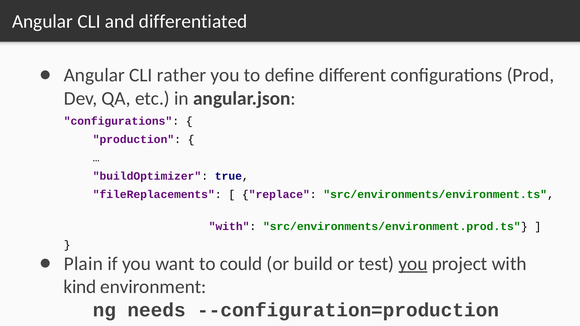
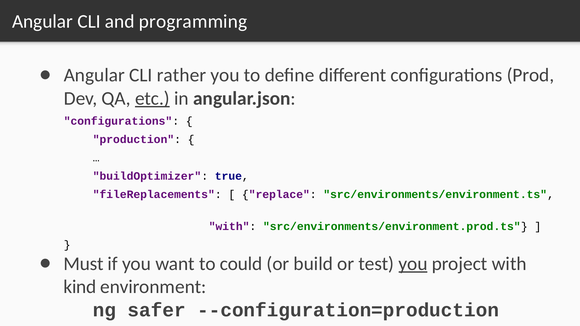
differentiated: differentiated -> programming (193, 21)
etc underline: none -> present (152, 98)
Plain: Plain -> Must (84, 264)
needs: needs -> safer (157, 310)
